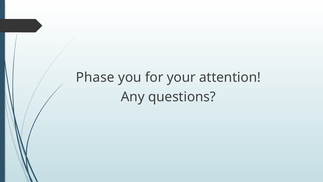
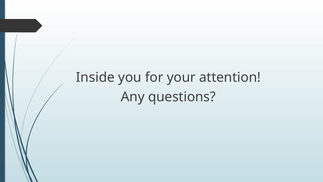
Phase: Phase -> Inside (95, 77)
